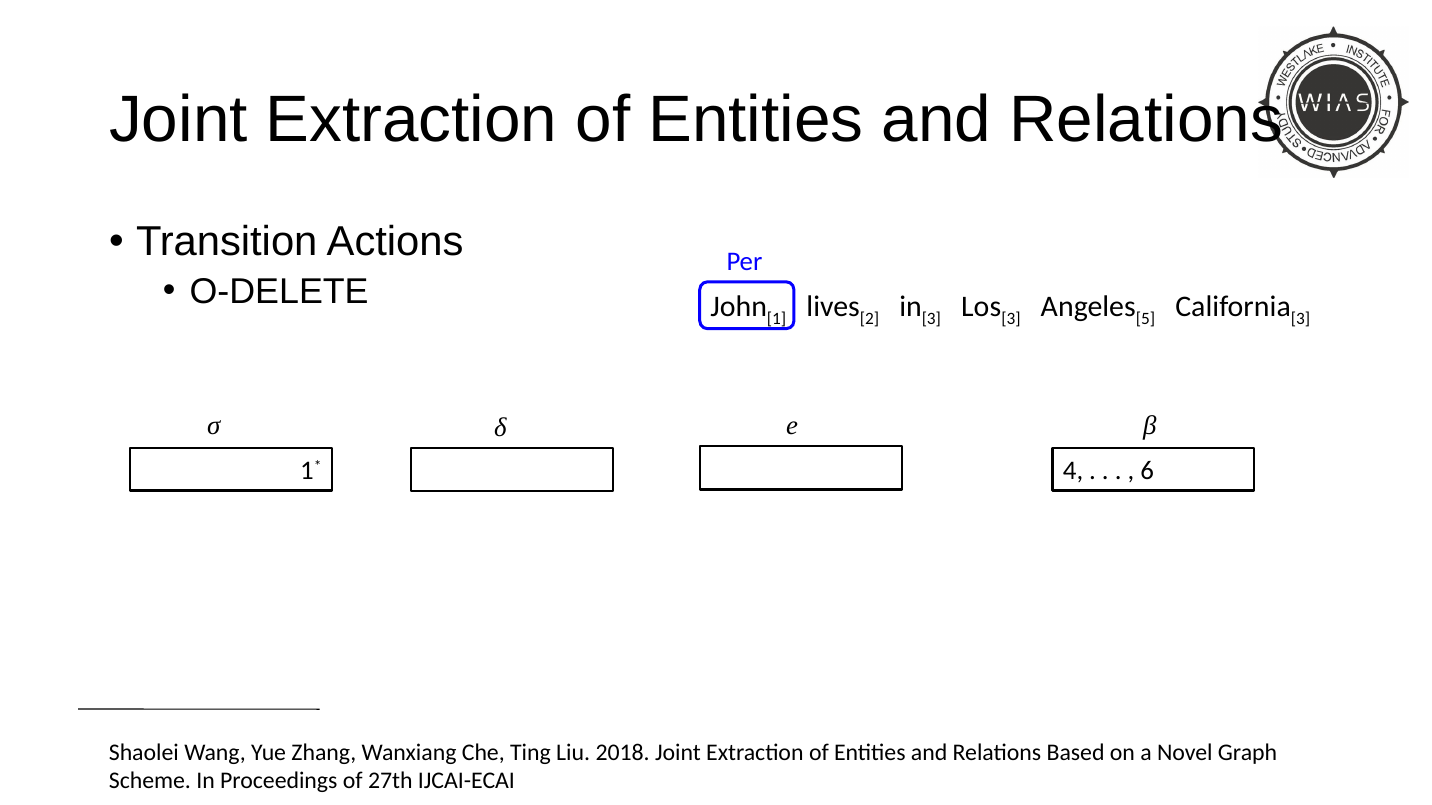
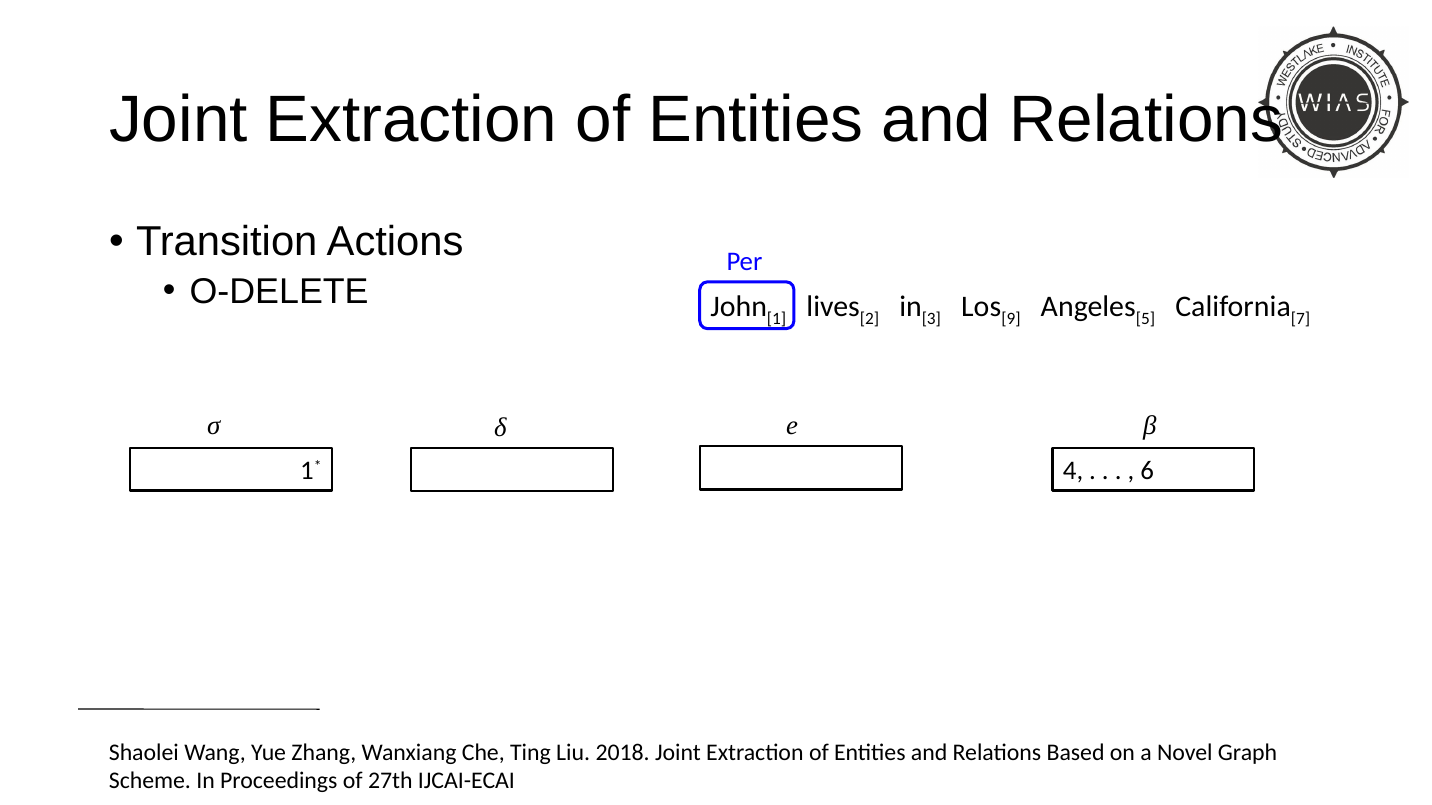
3: 3 -> 9 (1011, 319)
3: 3 -> 7 (1301, 319)
